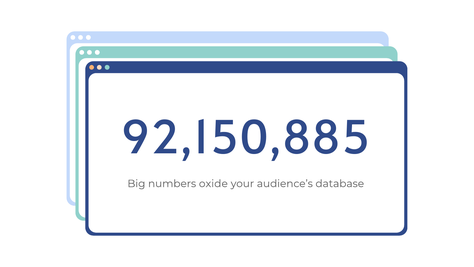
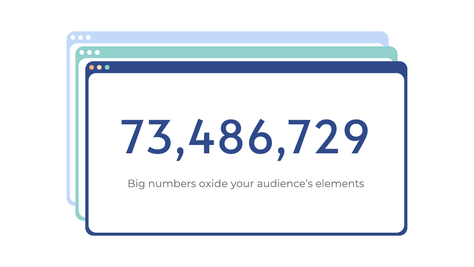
92,150,885: 92,150,885 -> 73,486,729 (246, 138)
database: database -> elements (340, 183)
